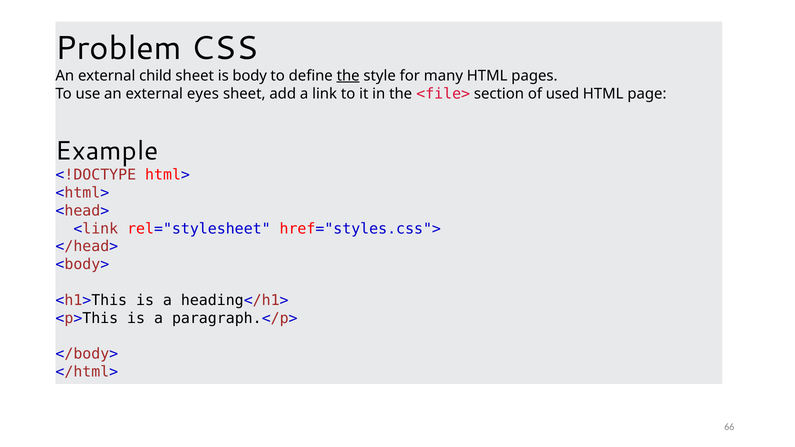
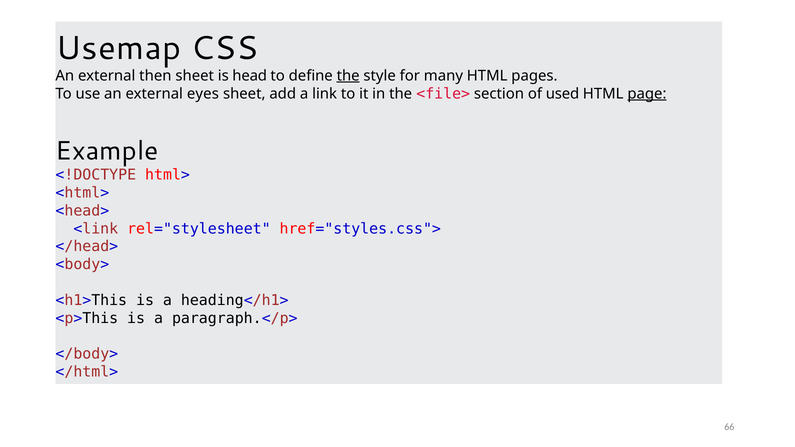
Problem: Problem -> Usemap (118, 48)
child: child -> then (155, 76)
body: body -> head (250, 76)
page underline: none -> present (647, 94)
